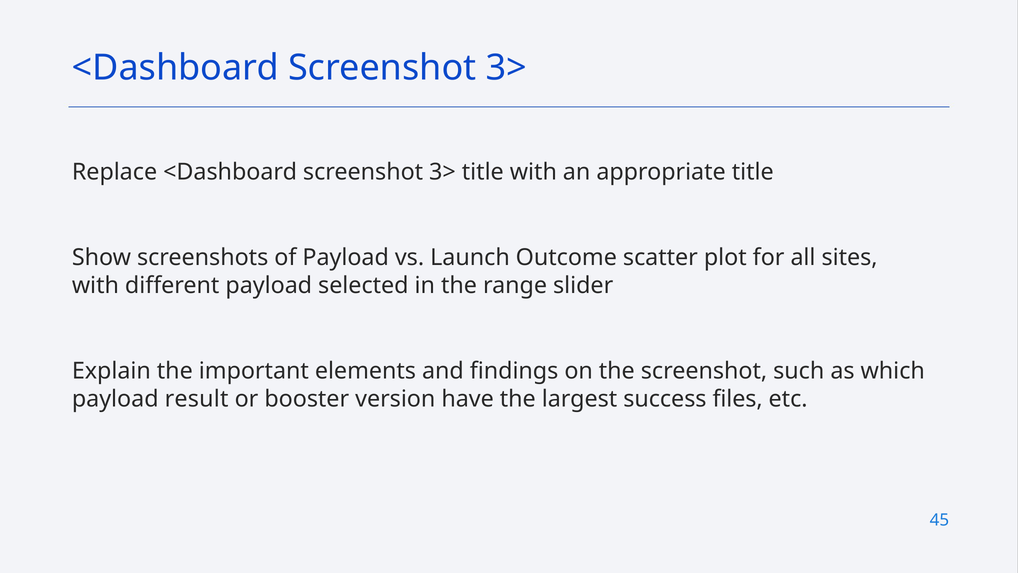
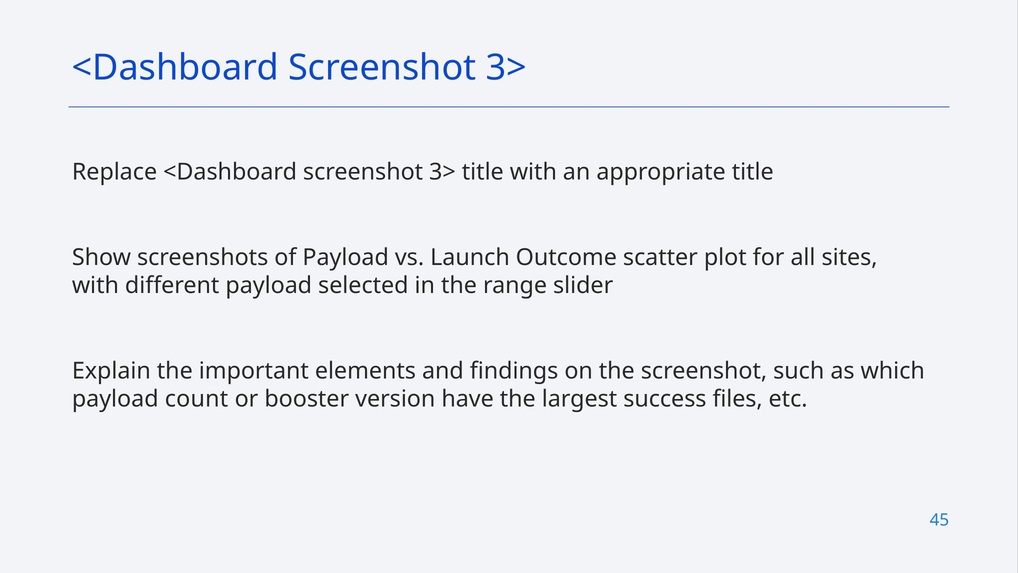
result: result -> count (197, 399)
